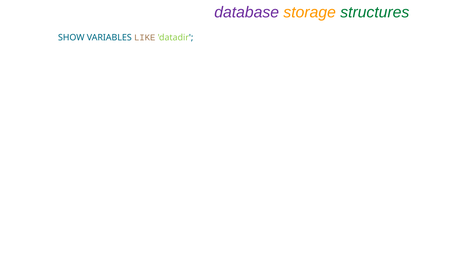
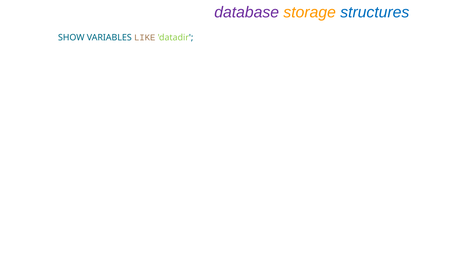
structures colour: green -> blue (375, 12)
